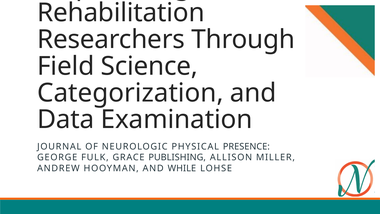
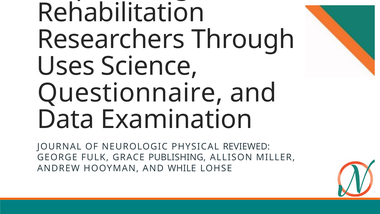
Field: Field -> Uses (66, 66)
Categorization: Categorization -> Questionnaire (130, 93)
PRESENCE: PRESENCE -> REVIEWED (246, 146)
